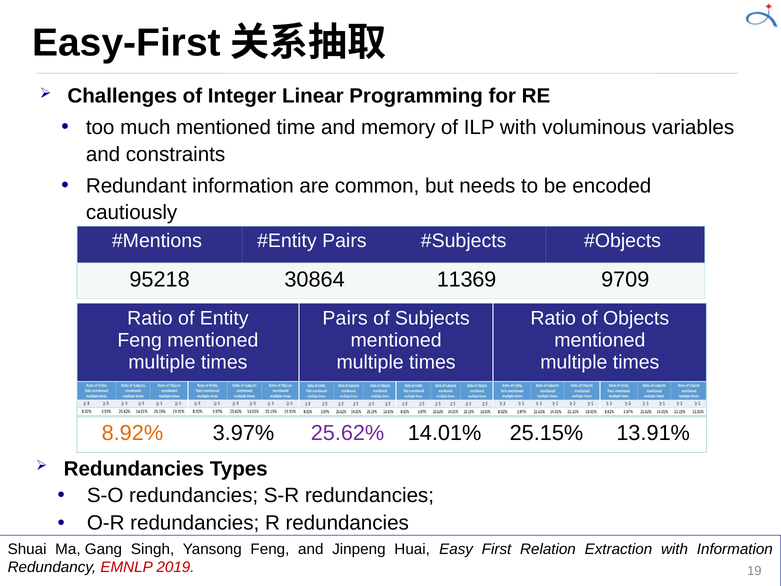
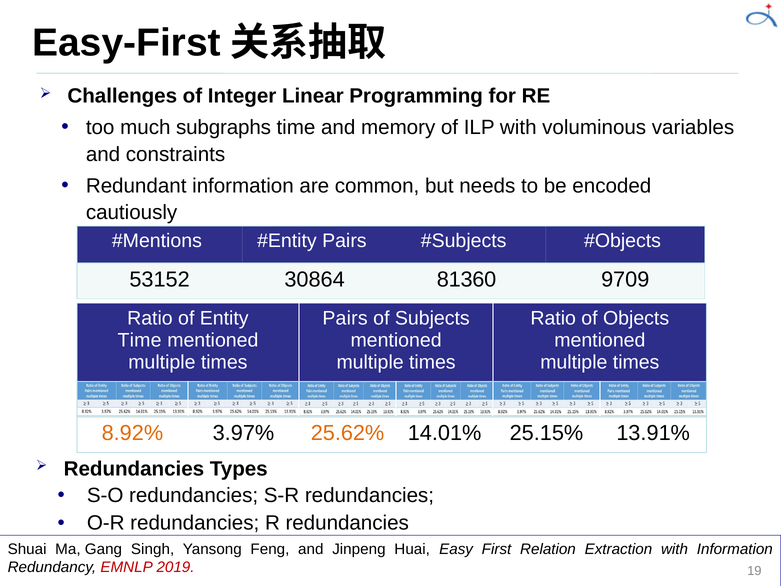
much mentioned: mentioned -> subgraphs (224, 128)
95218: 95218 -> 53152 (160, 279)
11369: 11369 -> 81360 (467, 279)
Feng: Feng -> Time (140, 340)
25.62% colour: purple -> orange (348, 433)
